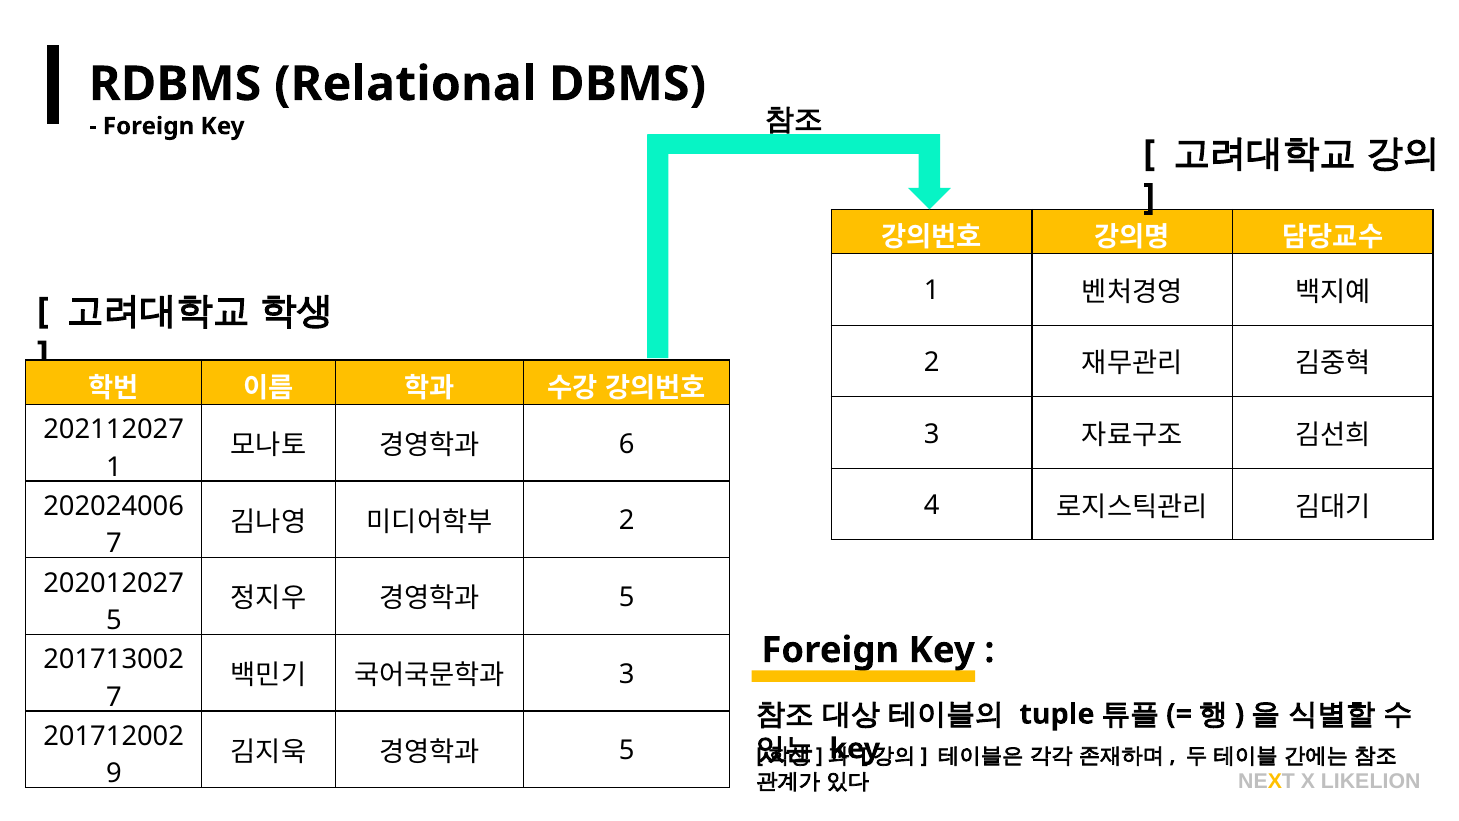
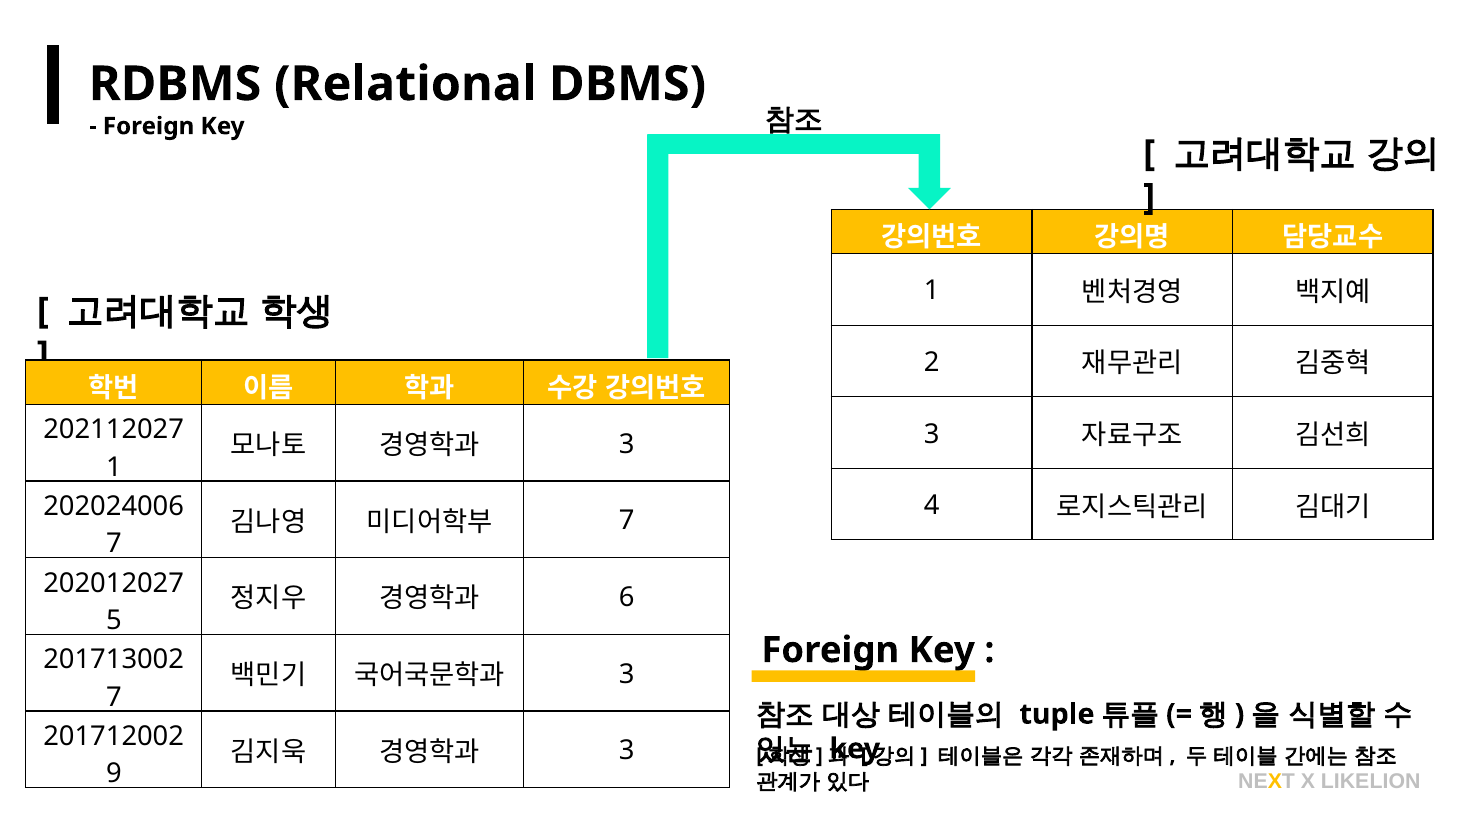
6: 6 -> 3 (627, 444)
2: 2 -> 7 (627, 521)
5: 5 -> 6 (627, 597)
5: 5 -> 3 (627, 750)
